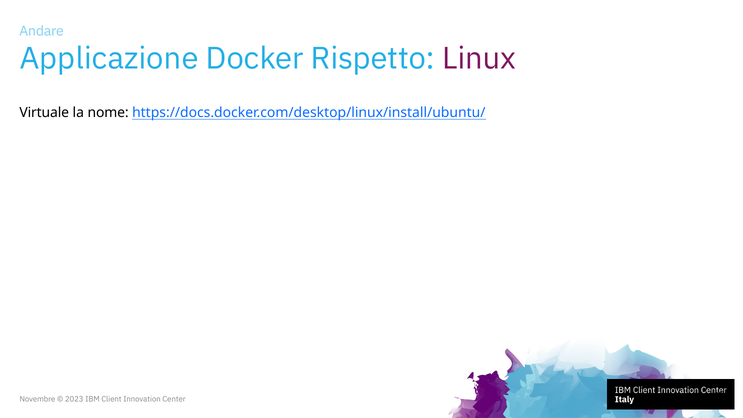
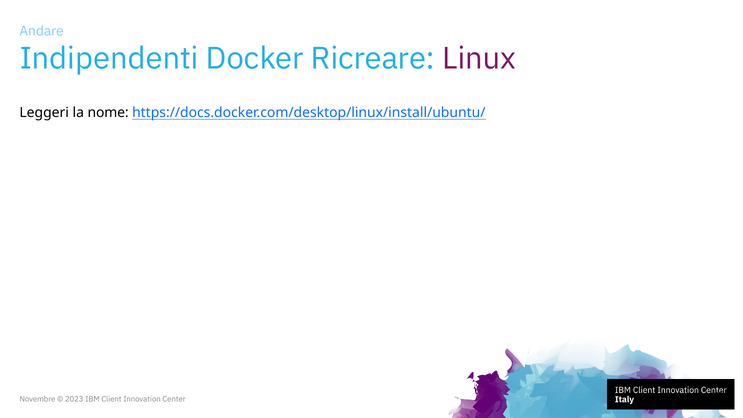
Applicazione: Applicazione -> Indipendenti (109, 58)
Rispetto: Rispetto -> Ricreare (373, 58)
Virtuale: Virtuale -> Leggeri (44, 113)
